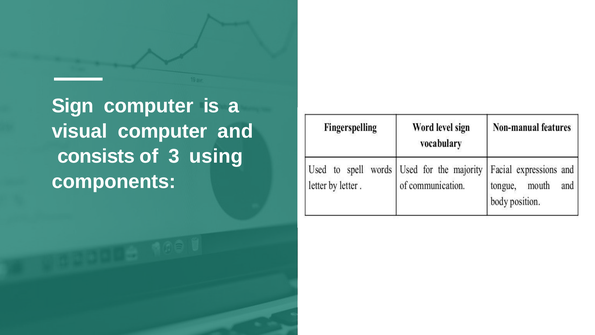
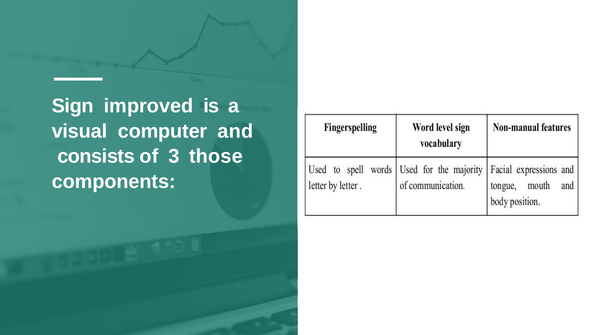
Sign computer: computer -> improved (149, 106)
using: using -> those (216, 156)
